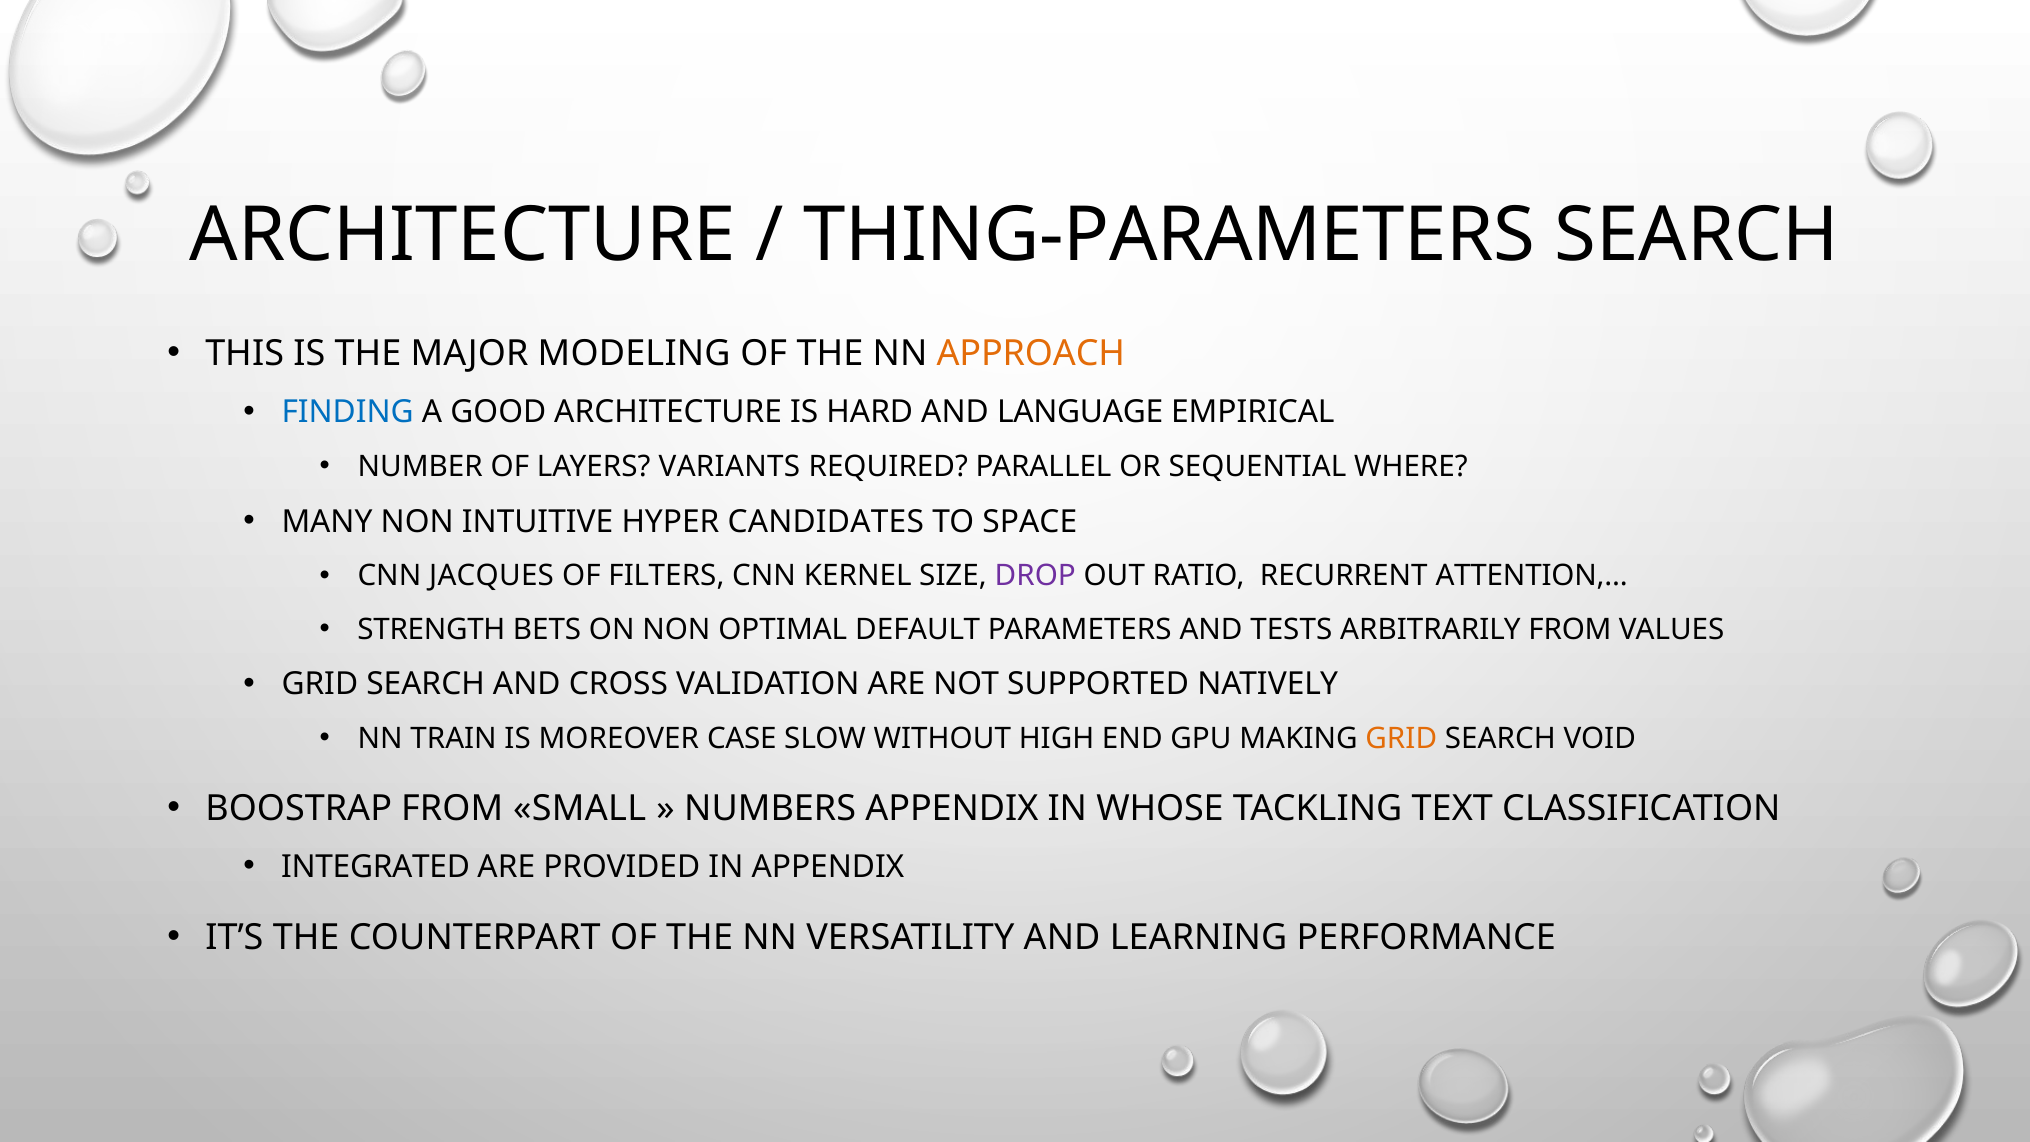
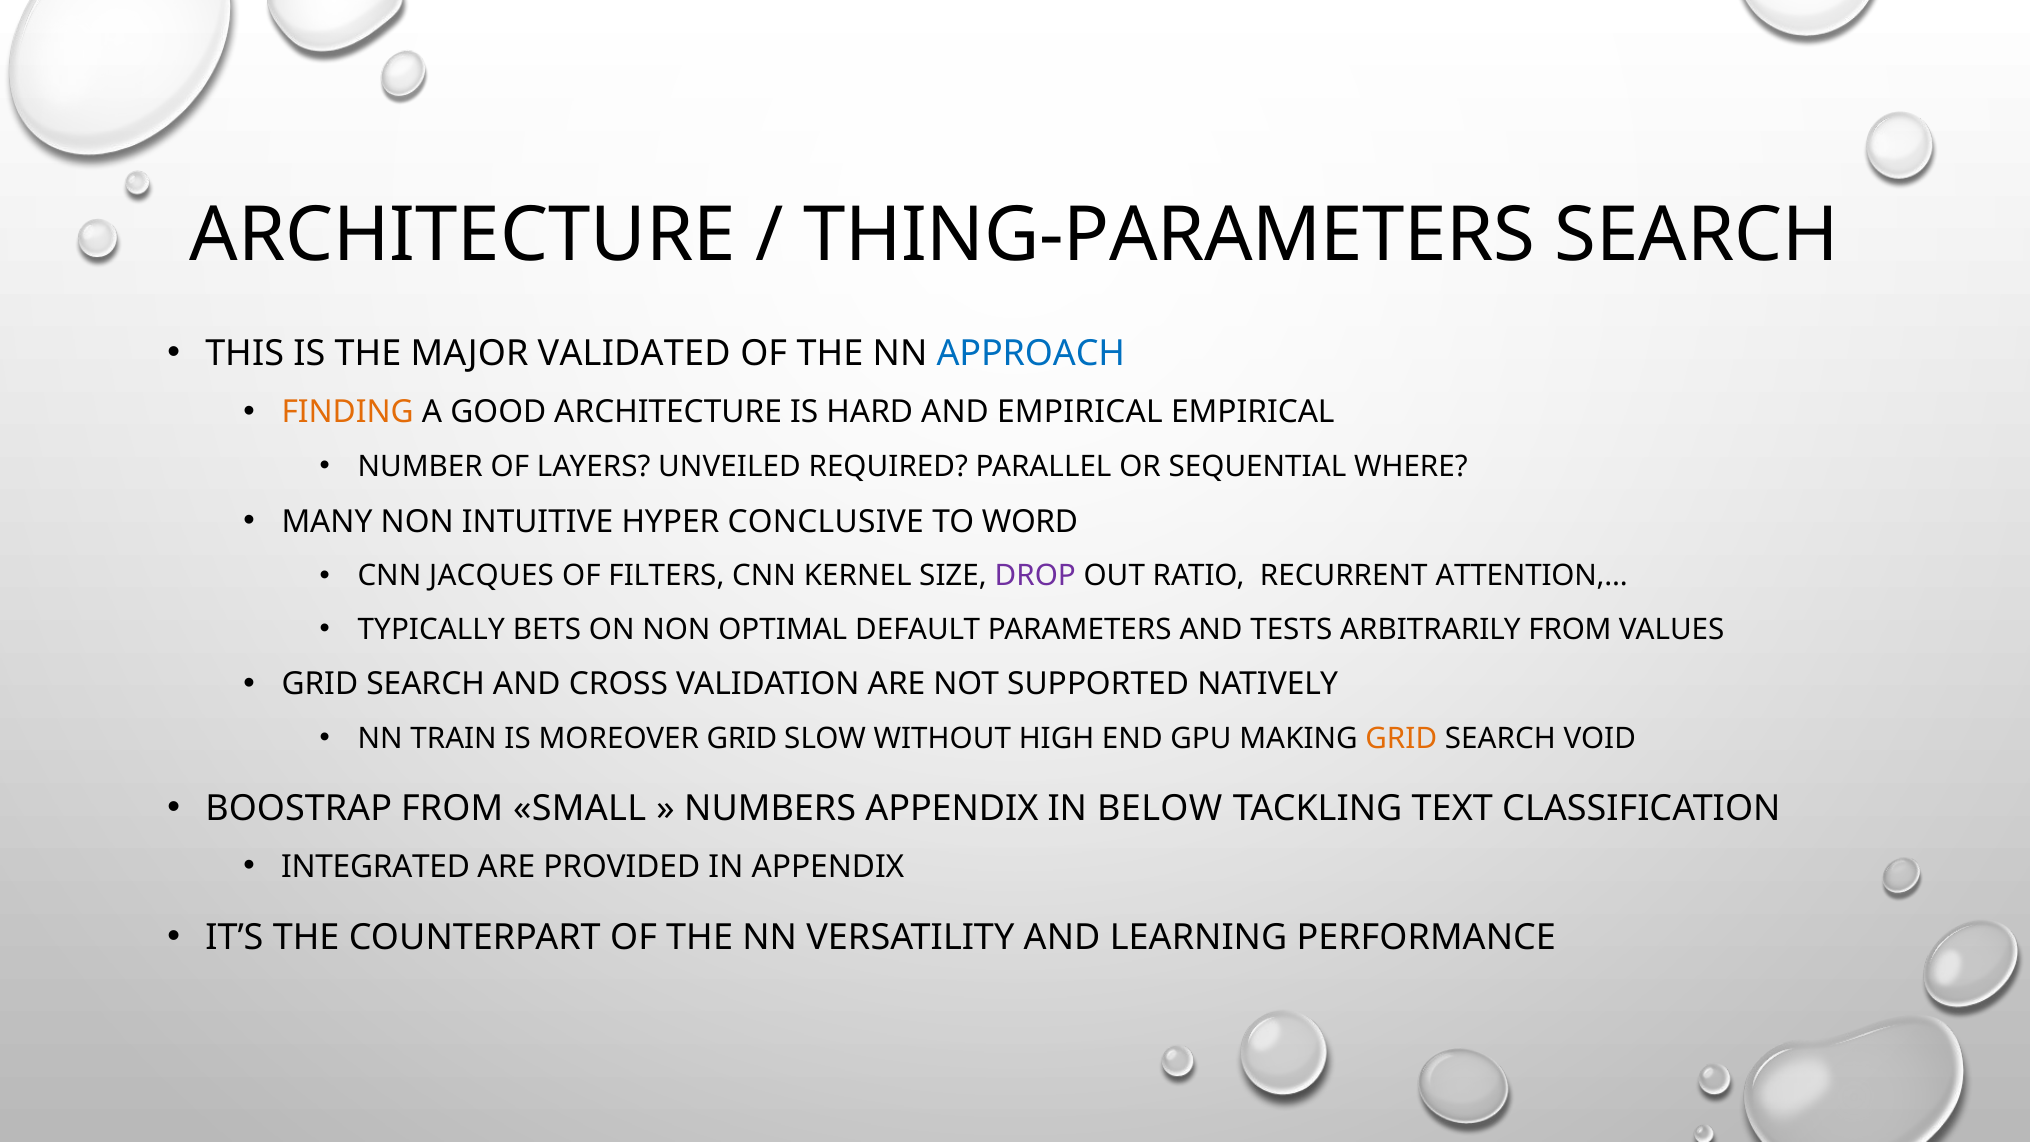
MODELING: MODELING -> VALIDATED (634, 354)
APPROACH colour: orange -> blue (1031, 354)
FINDING colour: blue -> orange (348, 412)
AND LANGUAGE: LANGUAGE -> EMPIRICAL (1080, 412)
VARIANTS: VARIANTS -> UNVEILED (729, 467)
CANDIDATES: CANDIDATES -> CONCLUSIVE (826, 522)
SPACE: SPACE -> WORD (1030, 522)
STRENGTH: STRENGTH -> TYPICALLY (431, 629)
MOREOVER CASE: CASE -> GRID (742, 739)
WHOSE: WHOSE -> BELOW (1160, 808)
